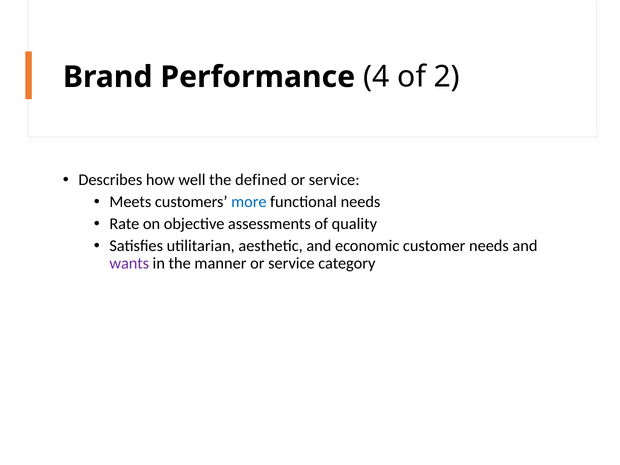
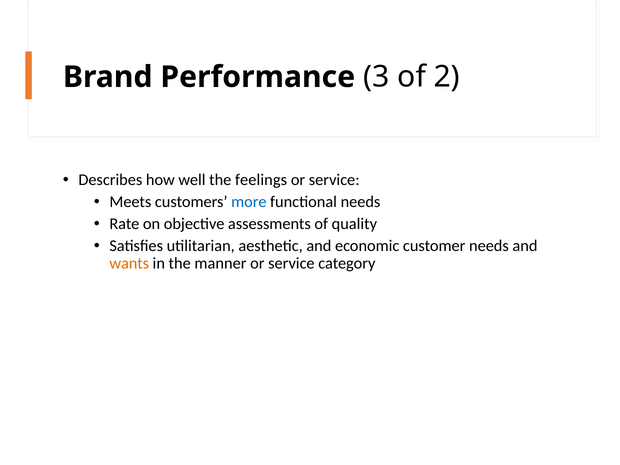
4: 4 -> 3 (376, 77)
defined: defined -> feelings (261, 180)
wants colour: purple -> orange (129, 264)
